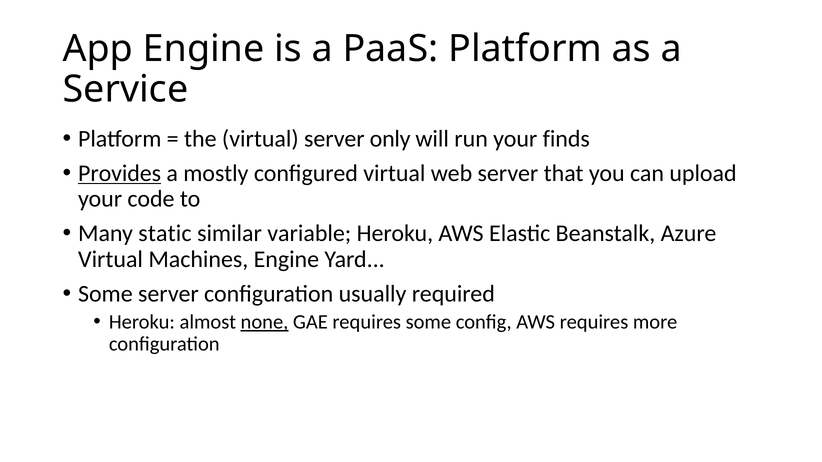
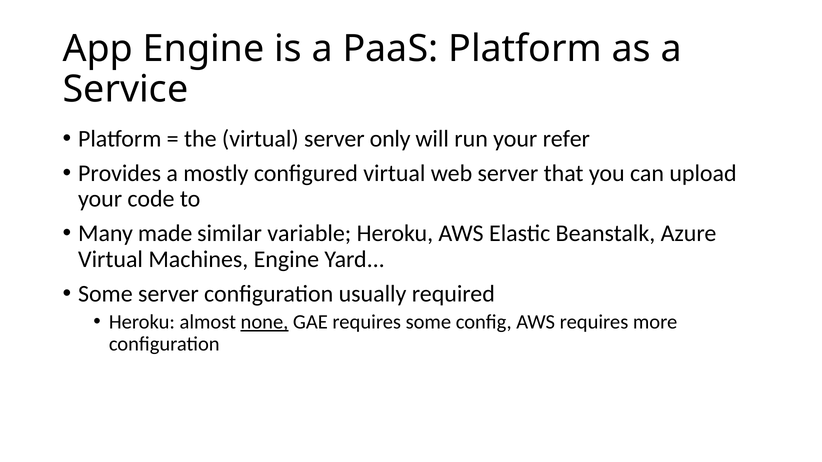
finds: finds -> refer (566, 139)
Provides underline: present -> none (120, 173)
static: static -> made (165, 234)
